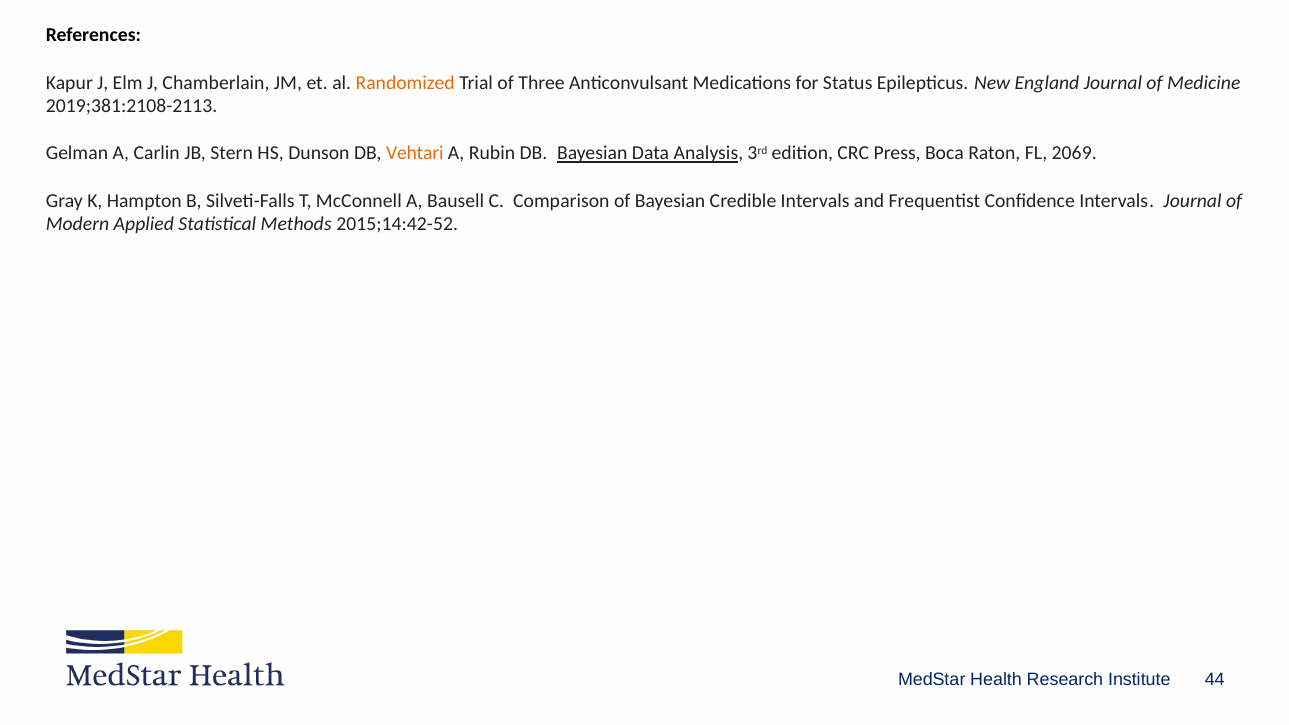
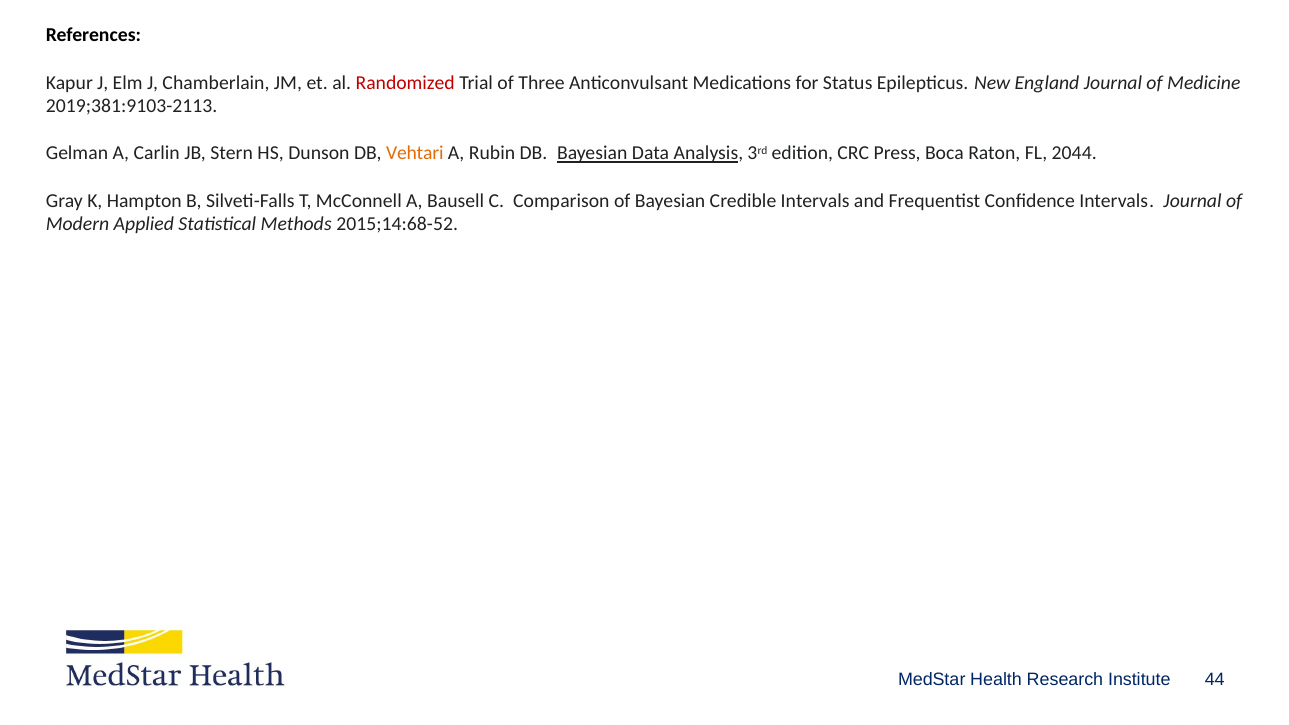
Randomized colour: orange -> red (405, 83)
2019;381:2108-2113: 2019;381:2108-2113 -> 2019;381:9103-2113 (132, 106)
2069: 2069 -> 2044 (1074, 153)
2015;14:42-52: 2015;14:42-52 -> 2015;14:68-52 (397, 224)
